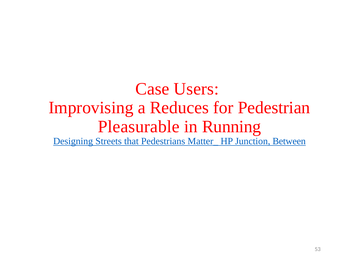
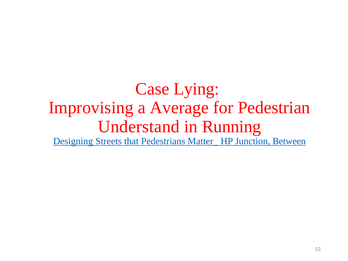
Users: Users -> Lying (196, 89)
Reduces: Reduces -> Average (179, 108)
Pleasurable: Pleasurable -> Understand (139, 127)
